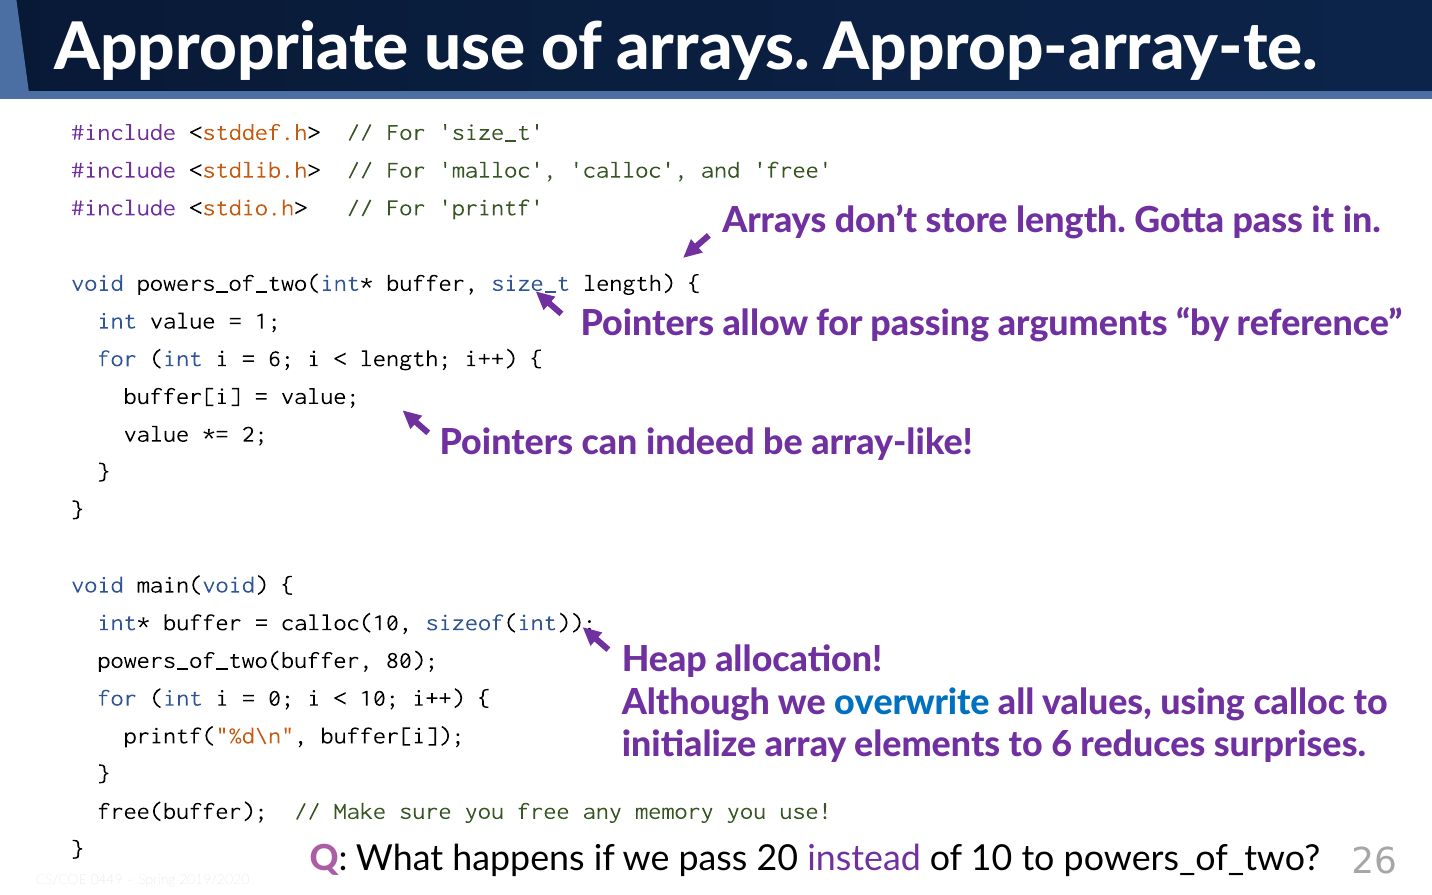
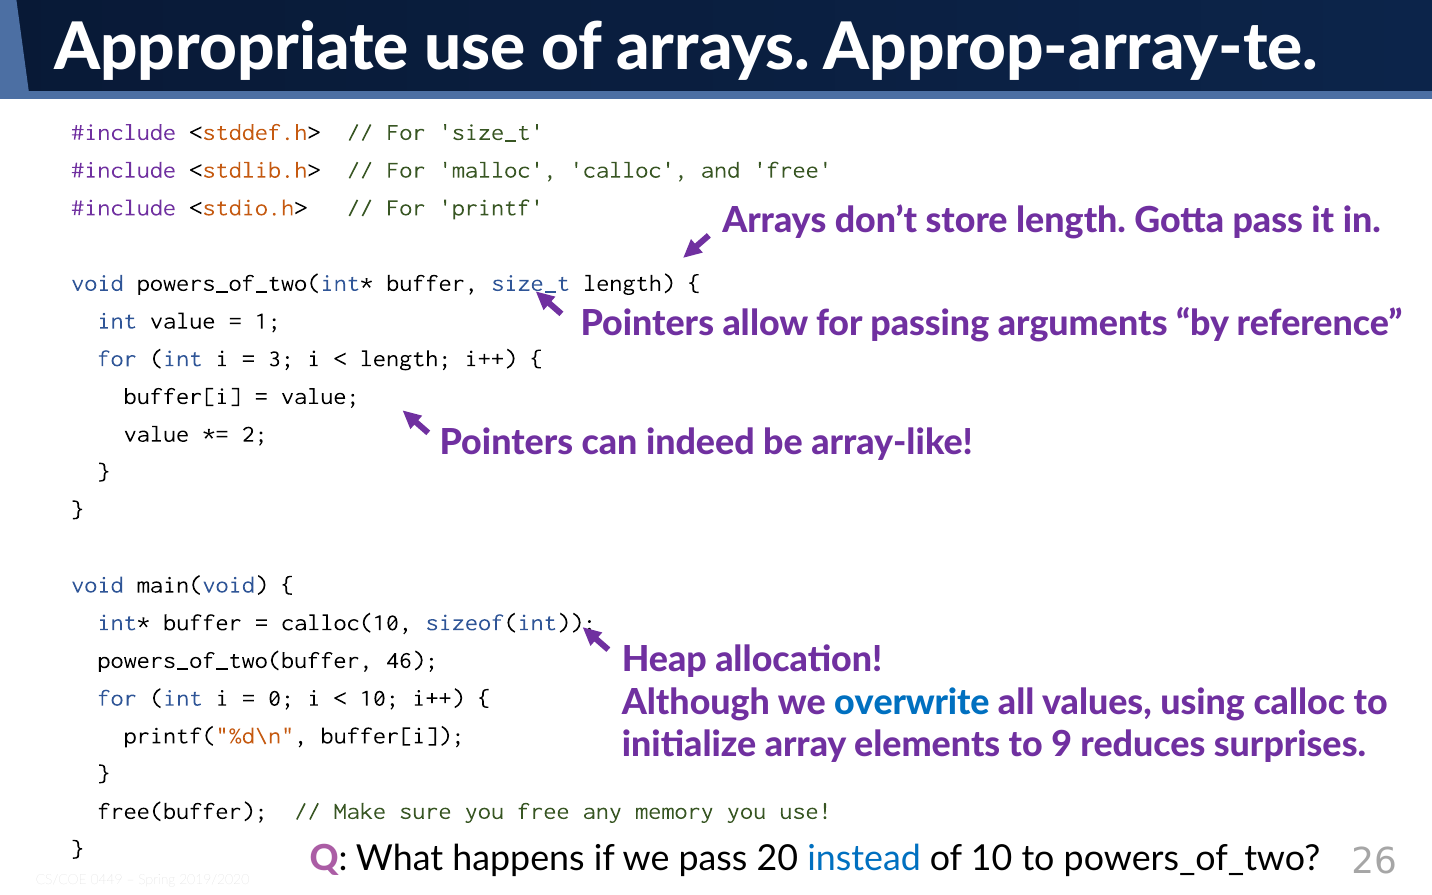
6: 6 -> 3 (281, 358)
80: 80 -> 46 (412, 660)
to 6: 6 -> 9 (1062, 745)
instead colour: purple -> blue (864, 858)
